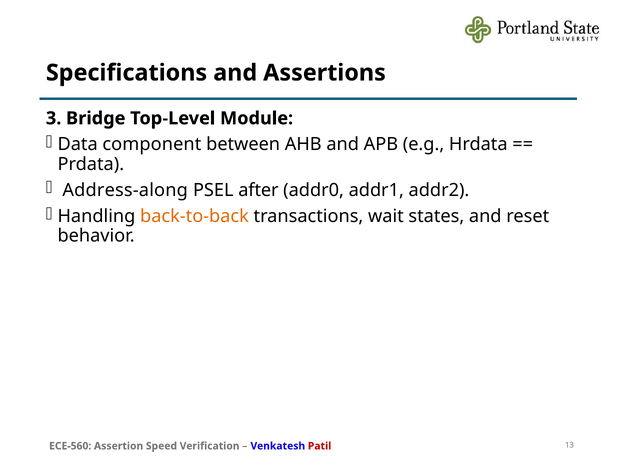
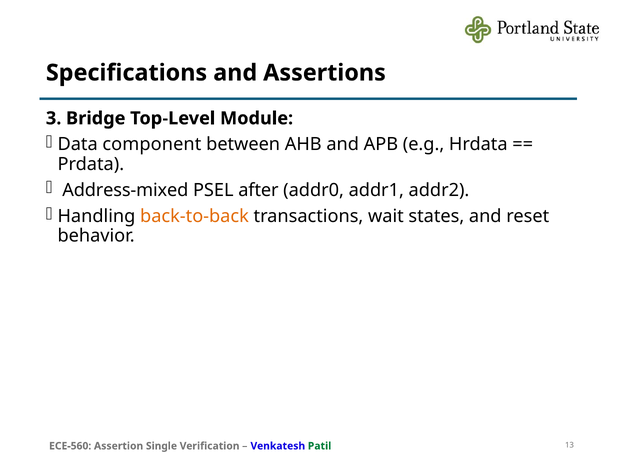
Address-along: Address-along -> Address-mixed (125, 190)
Speed: Speed -> Single (161, 446)
Patil colour: red -> green (320, 446)
